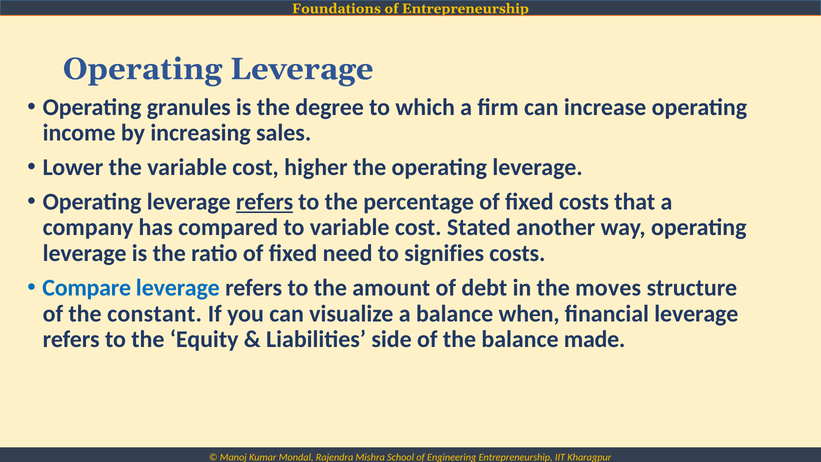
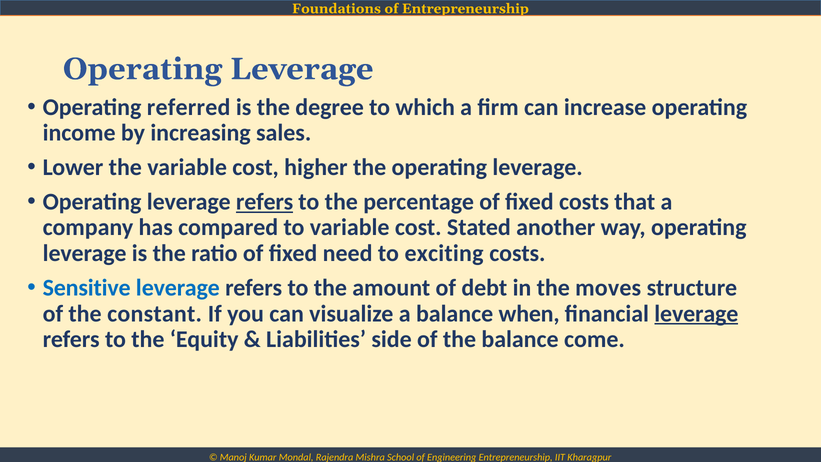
granules: granules -> referred (189, 107)
signifies: signifies -> exciting (444, 253)
Compare: Compare -> Sensitive (87, 288)
leverage underline: none -> present (696, 313)
made: made -> come (594, 339)
